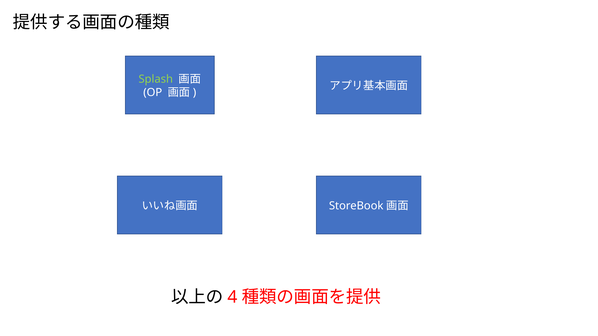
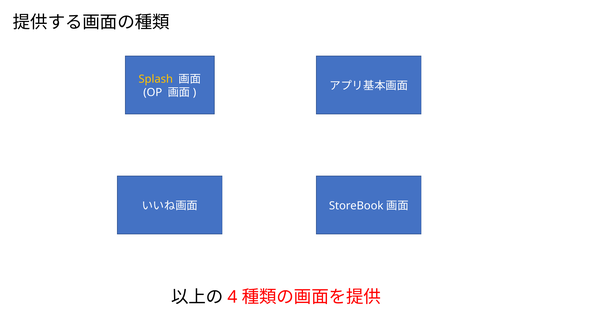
Splash colour: light green -> yellow (156, 79)
